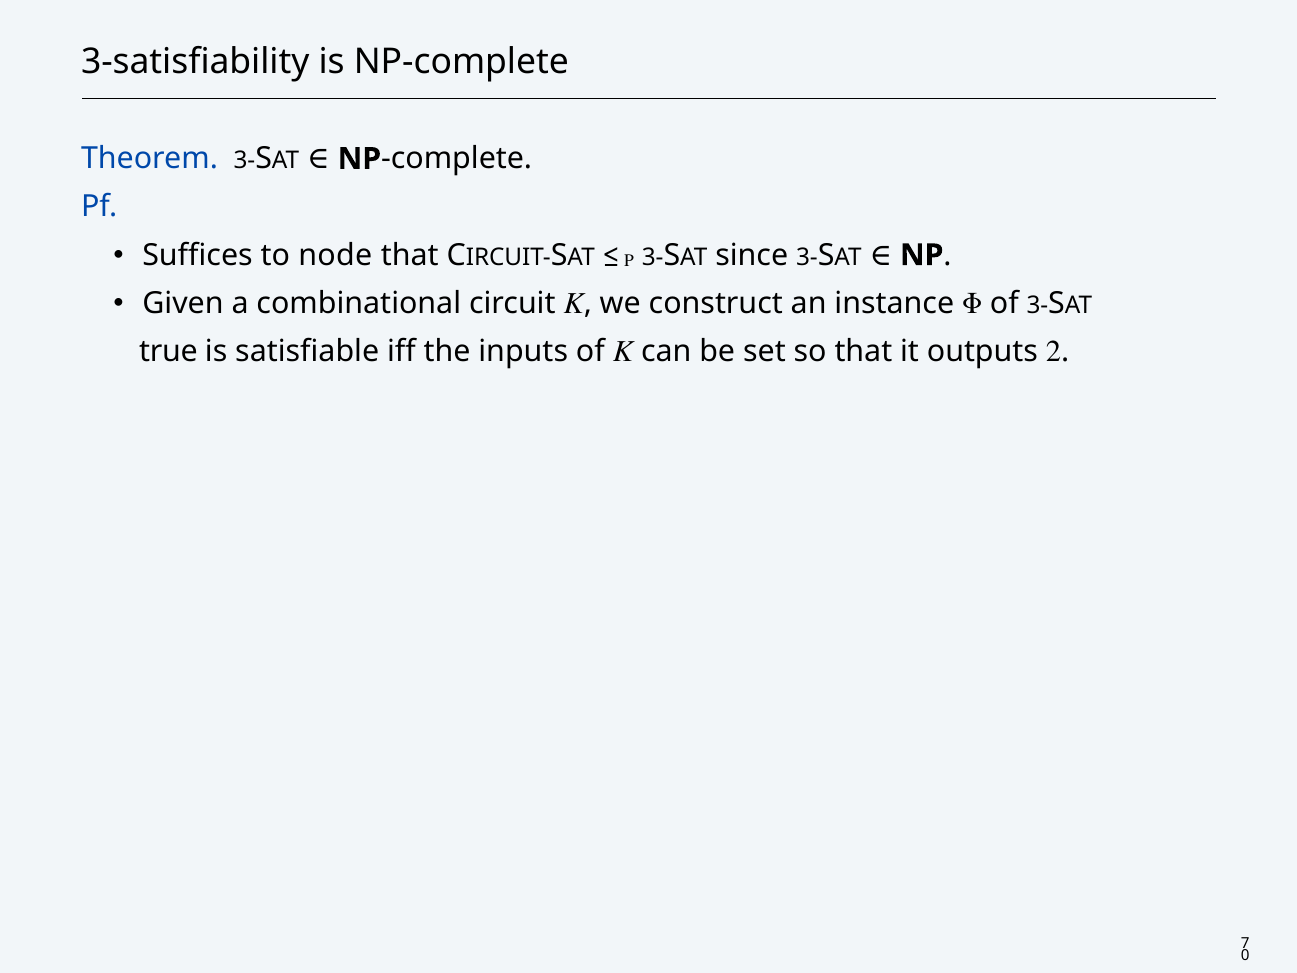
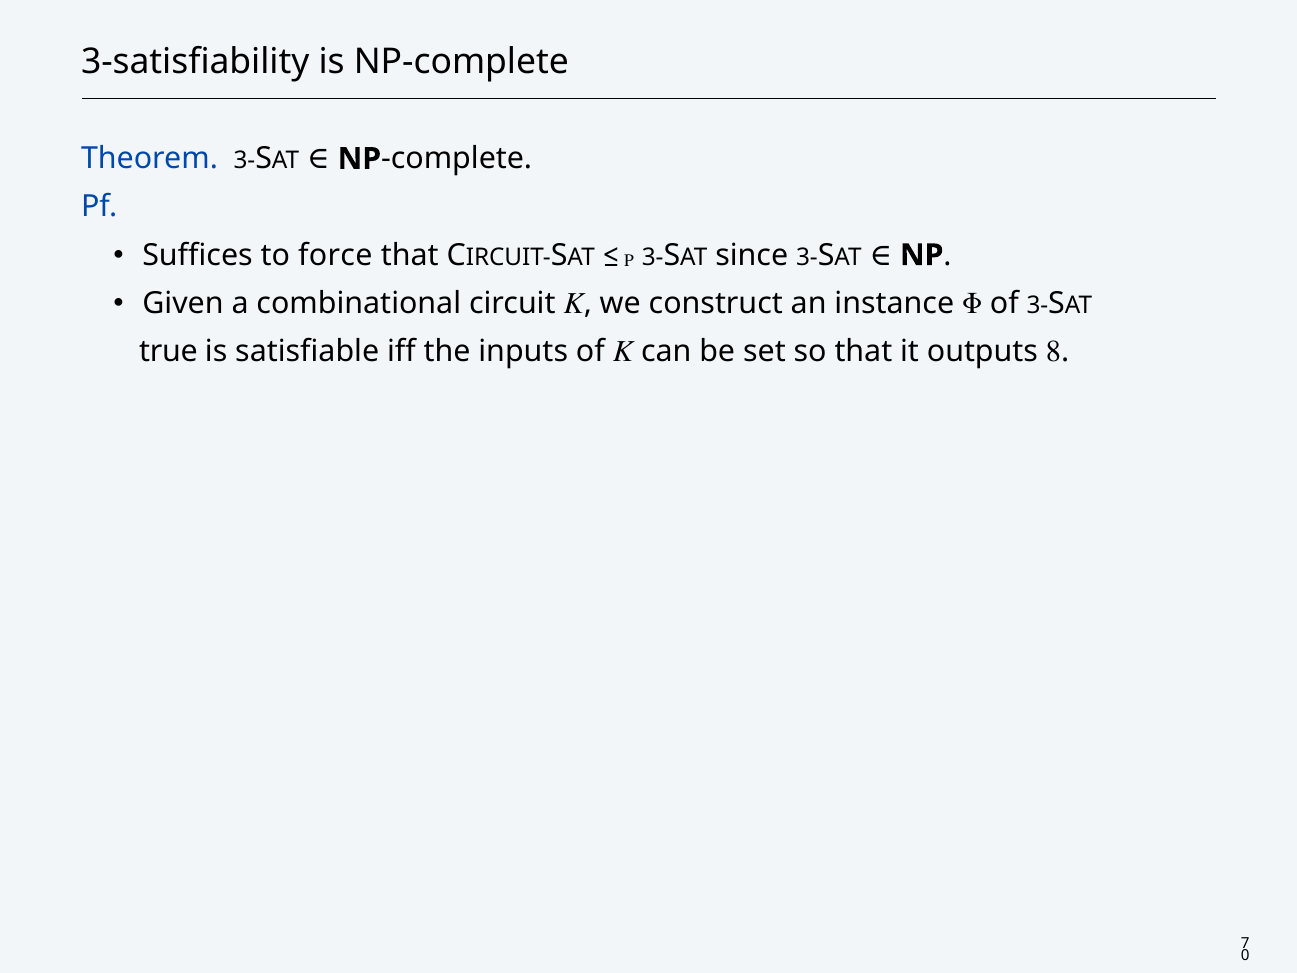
node: node -> force (335, 255)
2: 2 -> 8 (1054, 351)
